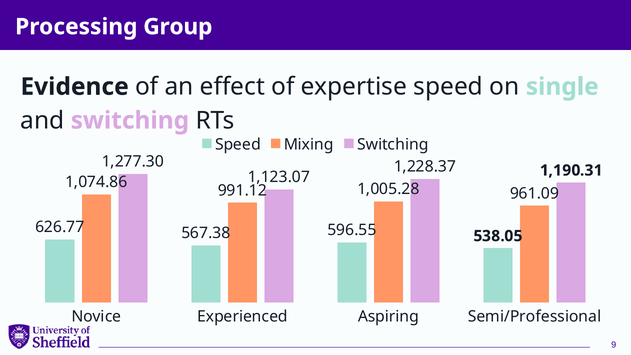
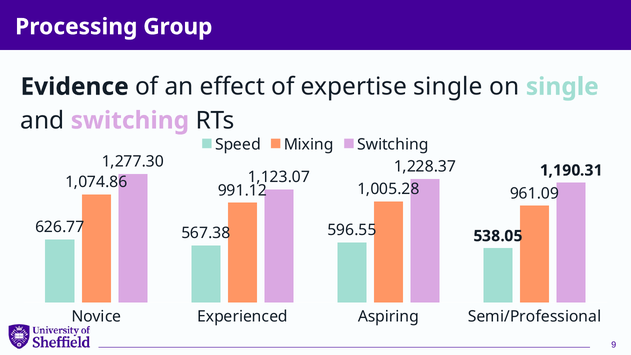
expertise speed: speed -> single (448, 87)
